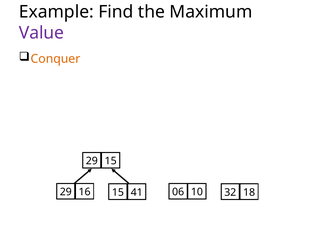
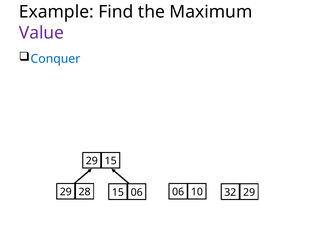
Conquer colour: orange -> blue (56, 59)
16: 16 -> 28 (85, 192)
15 41: 41 -> 06 (137, 193)
32 18: 18 -> 29 (249, 193)
